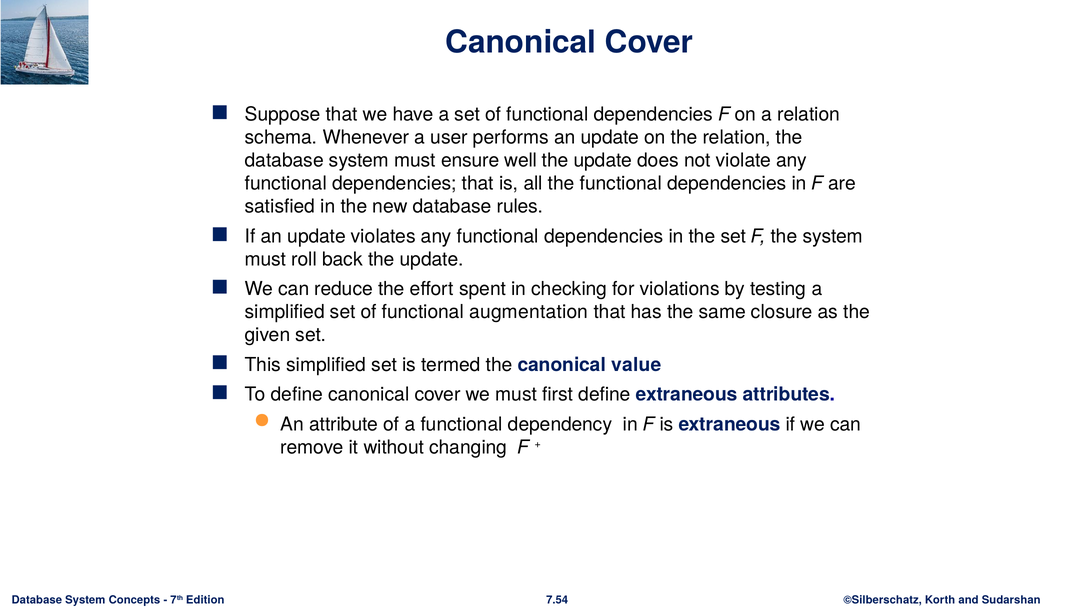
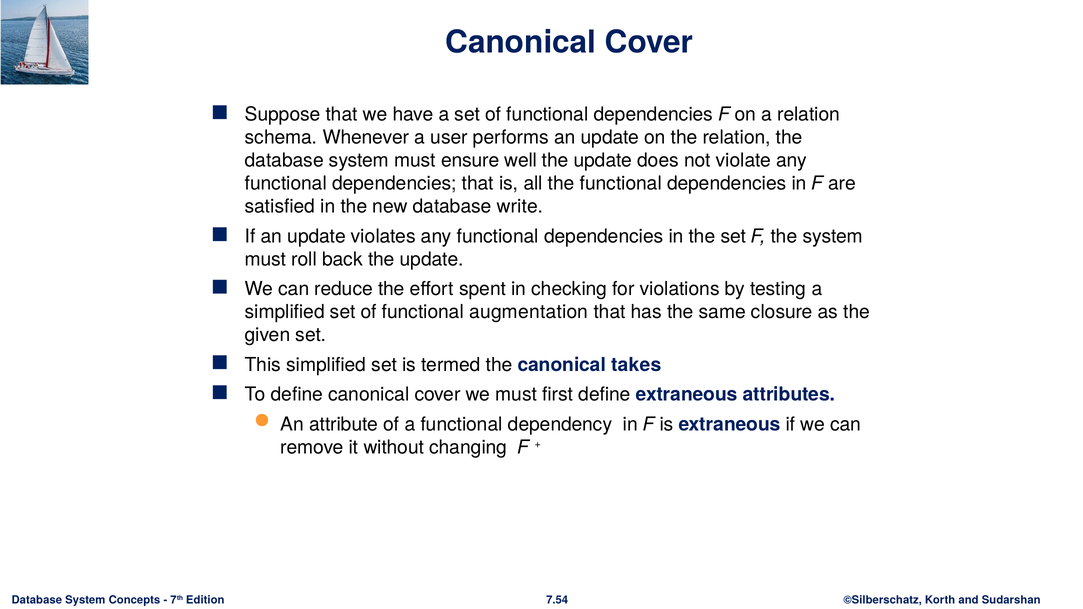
rules: rules -> write (520, 207)
value: value -> takes (636, 365)
